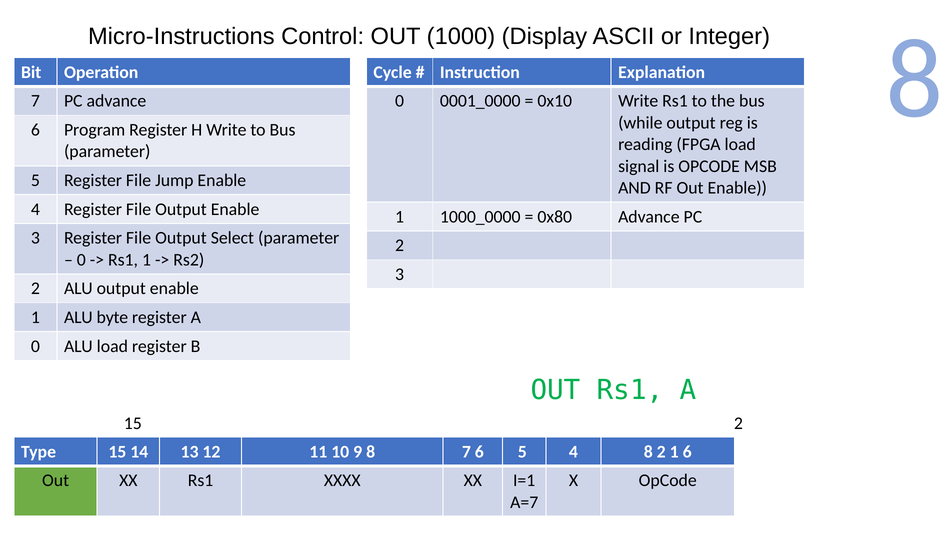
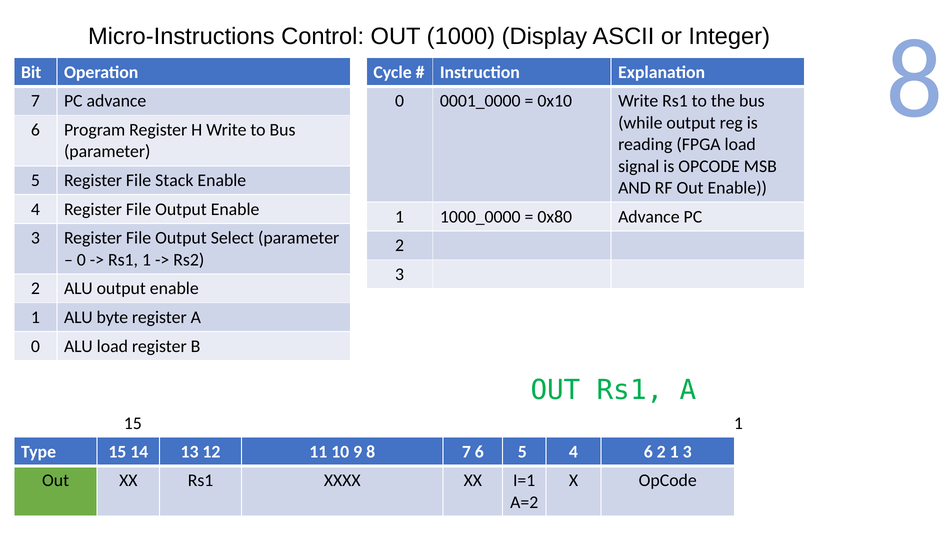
Jump: Jump -> Stack (174, 180)
15 2: 2 -> 1 (738, 423)
8: 8 -> 6 (648, 452)
6: 6 -> 3 (687, 452)
A=7: A=7 -> A=2 (524, 502)
